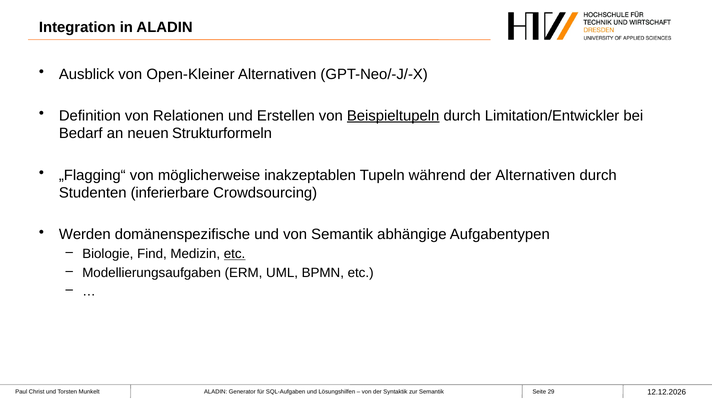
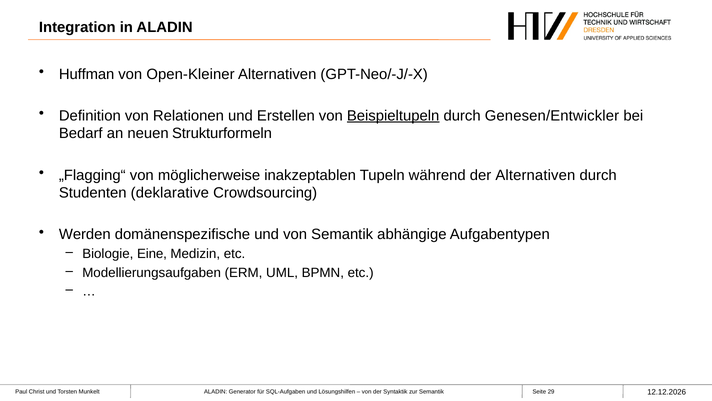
Ausblick: Ausblick -> Huffman (87, 74)
Limitation/Entwickler: Limitation/Entwickler -> Genesen/Entwickler (552, 116)
inferierbare: inferierbare -> deklarative (170, 193)
Find: Find -> Eine (152, 254)
etc underline: present -> none (235, 254)
